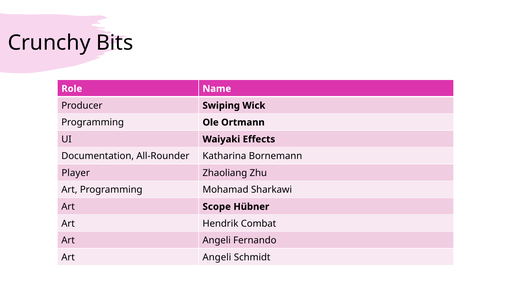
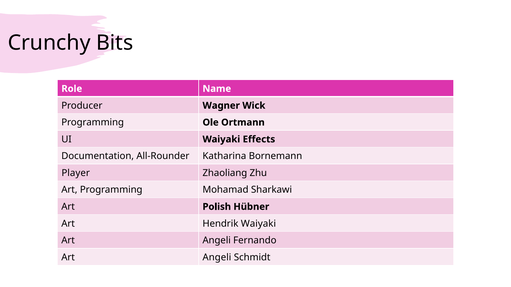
Swiping: Swiping -> Wagner (221, 106)
Scope: Scope -> Polish (217, 207)
Hendrik Combat: Combat -> Waiyaki (258, 224)
